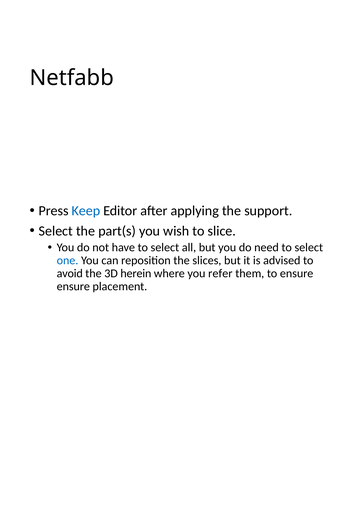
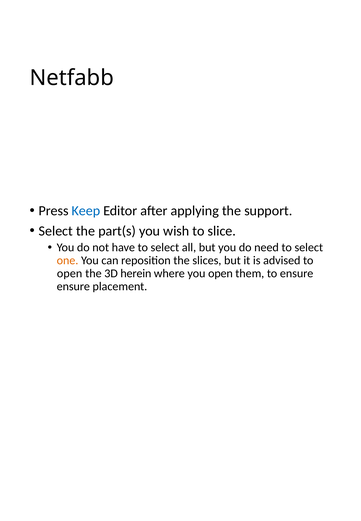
one colour: blue -> orange (68, 261)
avoid: avoid -> open (70, 274)
you refer: refer -> open (220, 274)
